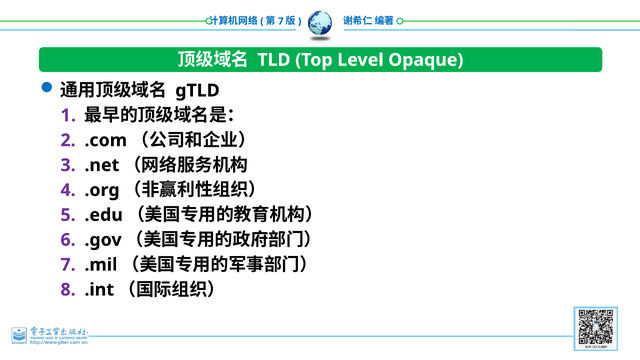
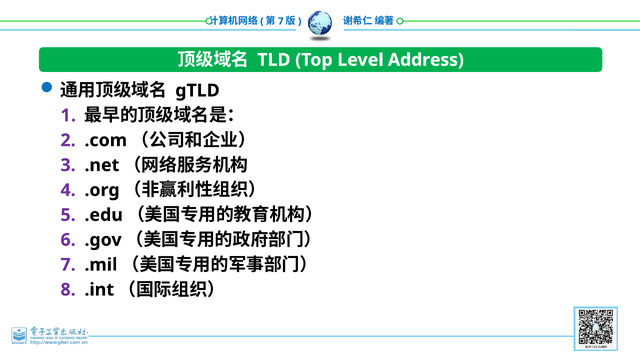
Opaque: Opaque -> Address (426, 60)
